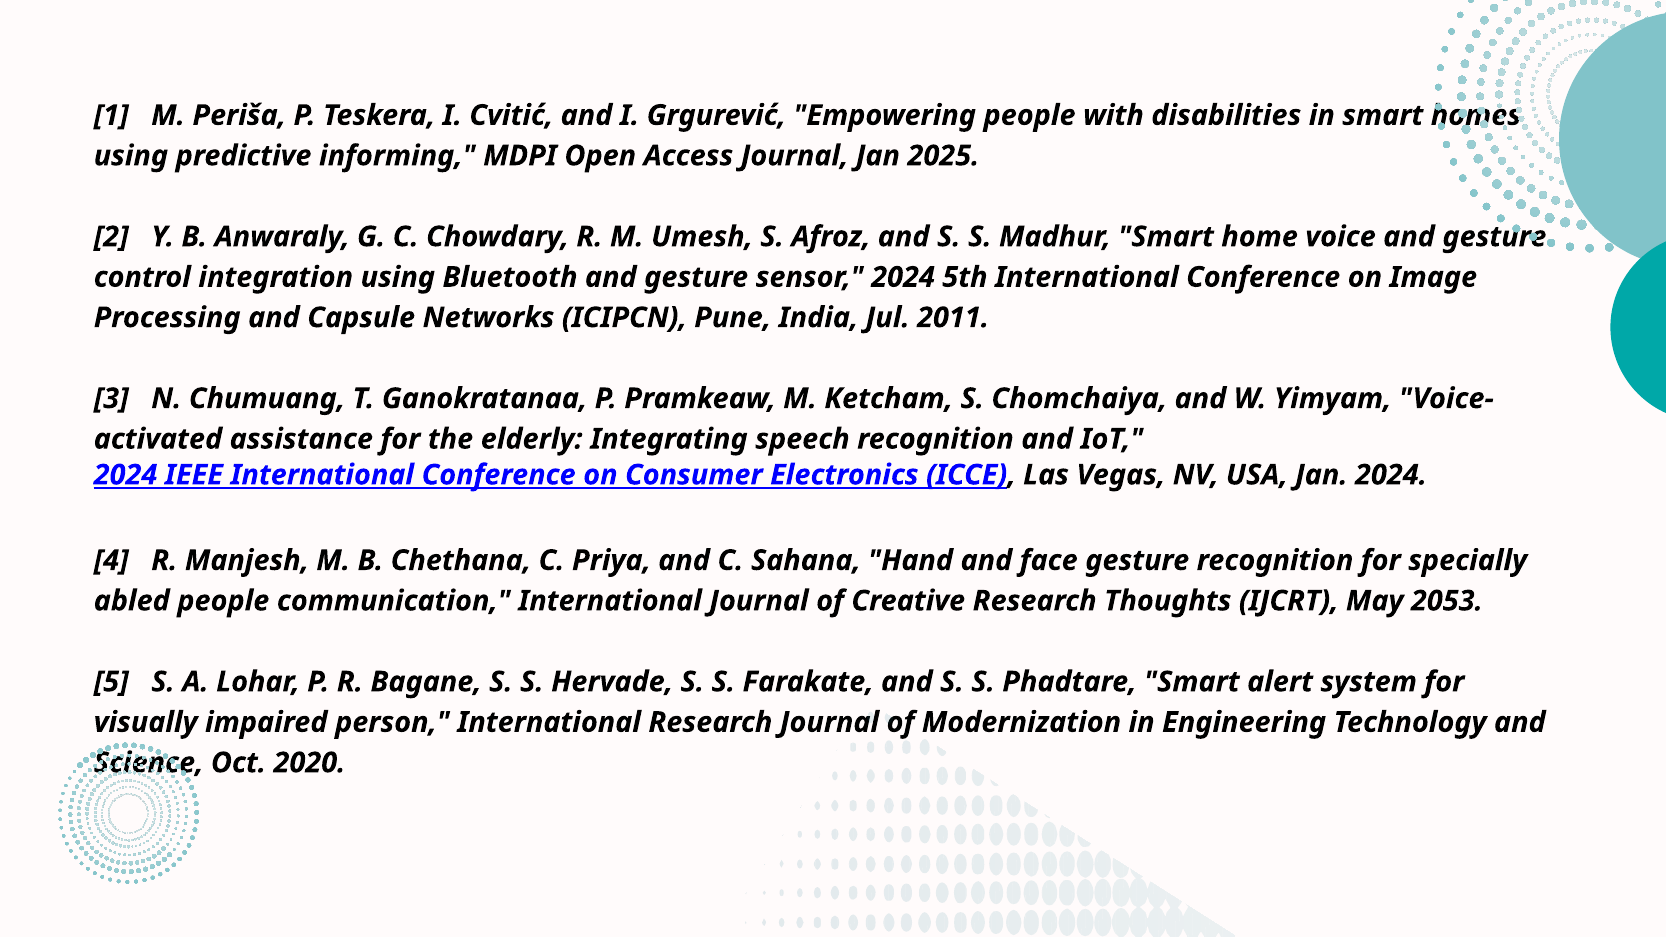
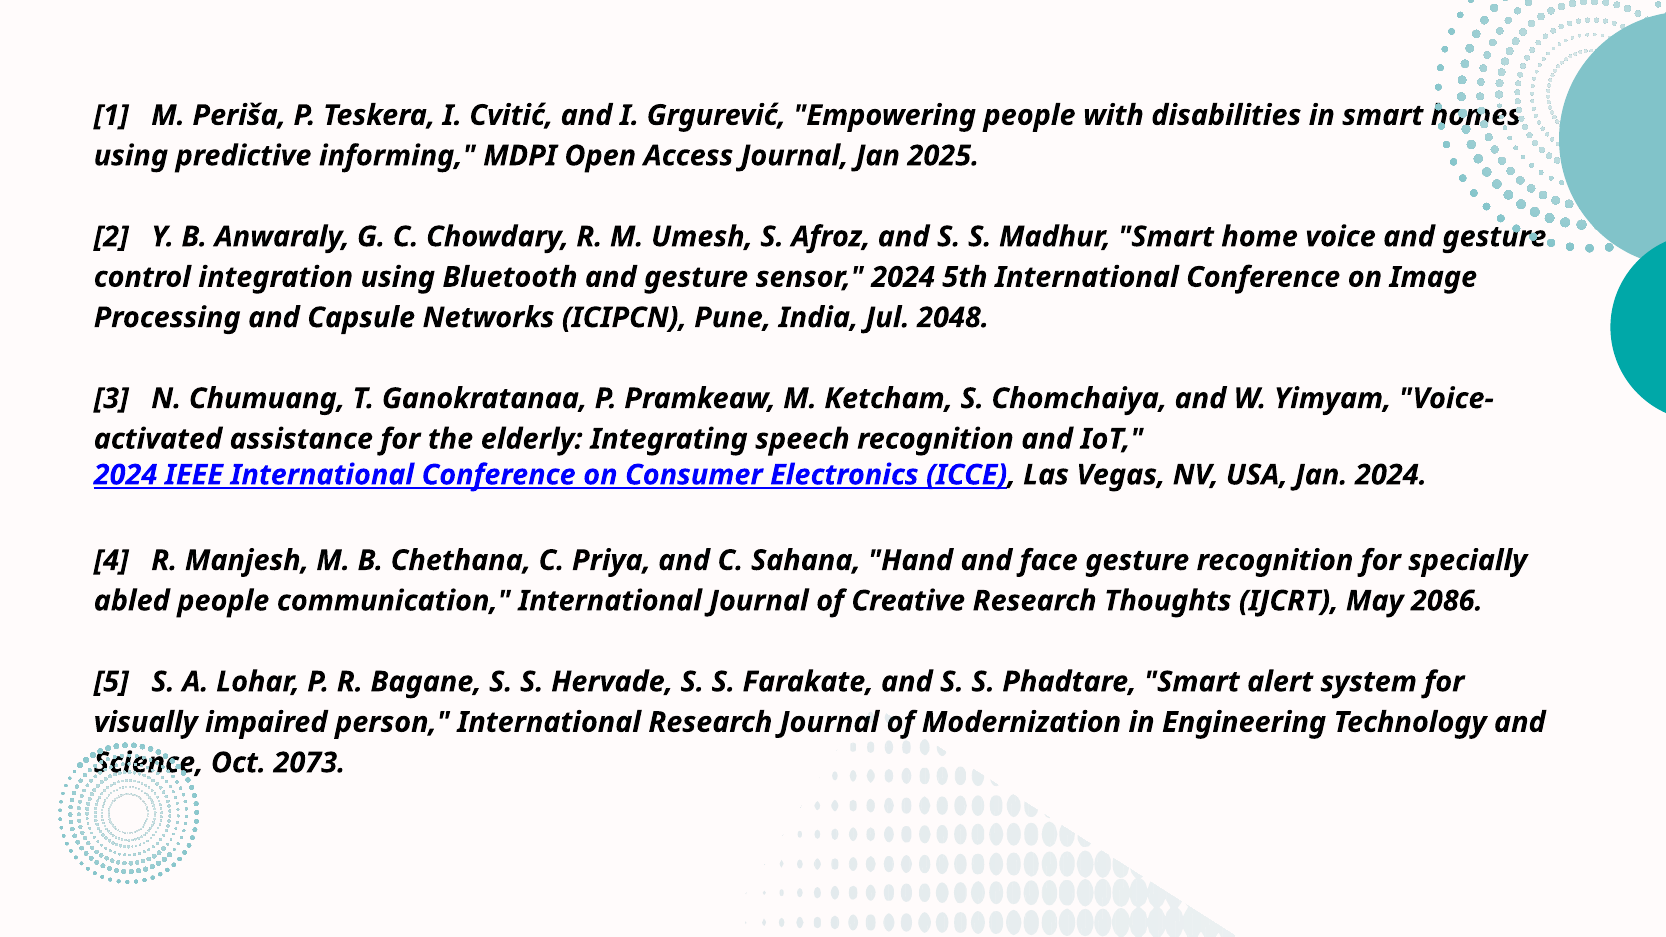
2011: 2011 -> 2048 (953, 318)
2053: 2053 -> 2086 (1447, 601)
2020: 2020 -> 2073 (309, 763)
